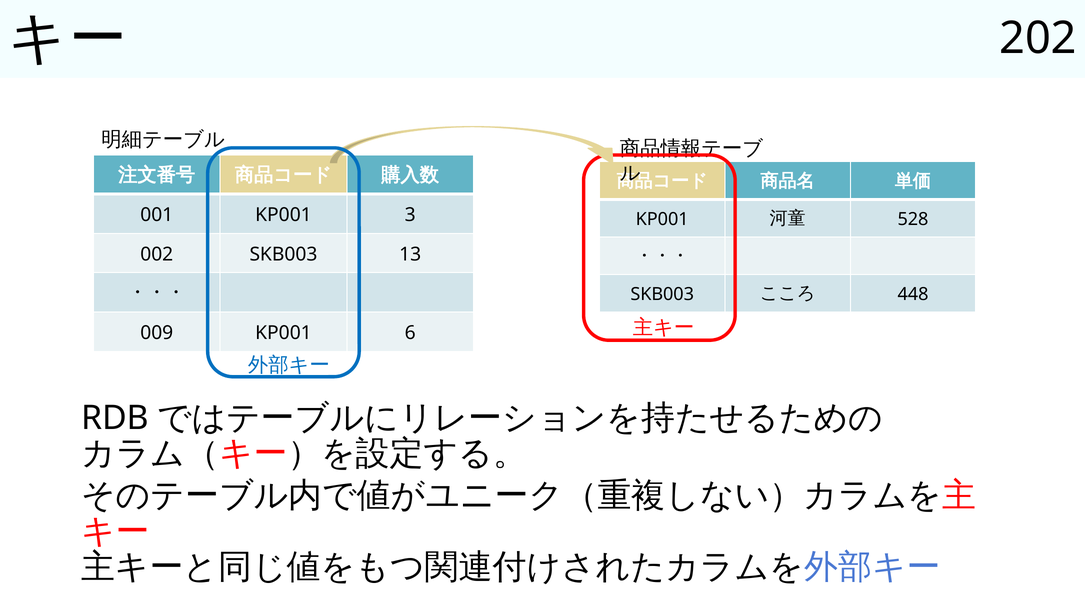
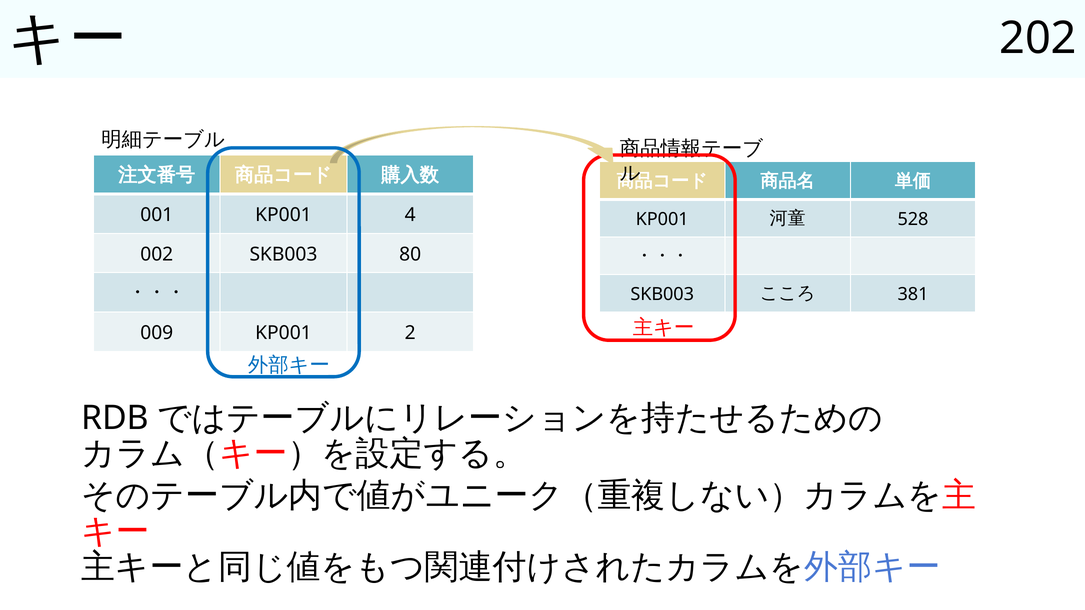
3: 3 -> 4 (410, 215)
13: 13 -> 80 (410, 254)
448: 448 -> 381 (913, 294)
6: 6 -> 2 (410, 333)
